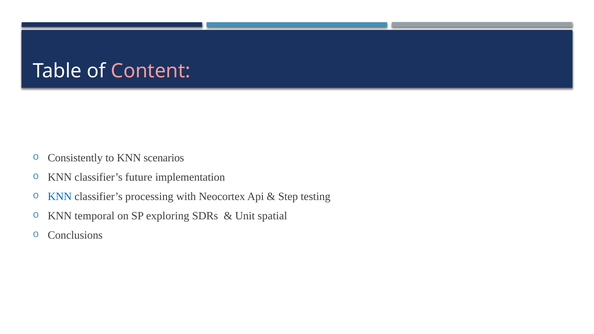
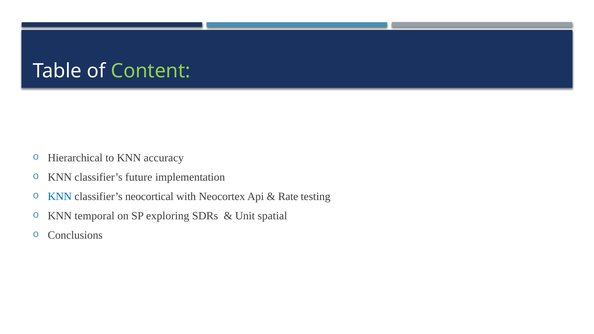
Content colour: pink -> light green (151, 71)
Consistently: Consistently -> Hierarchical (75, 158)
scenarios: scenarios -> accuracy (164, 158)
processing: processing -> neocortical (149, 197)
Step: Step -> Rate (288, 197)
